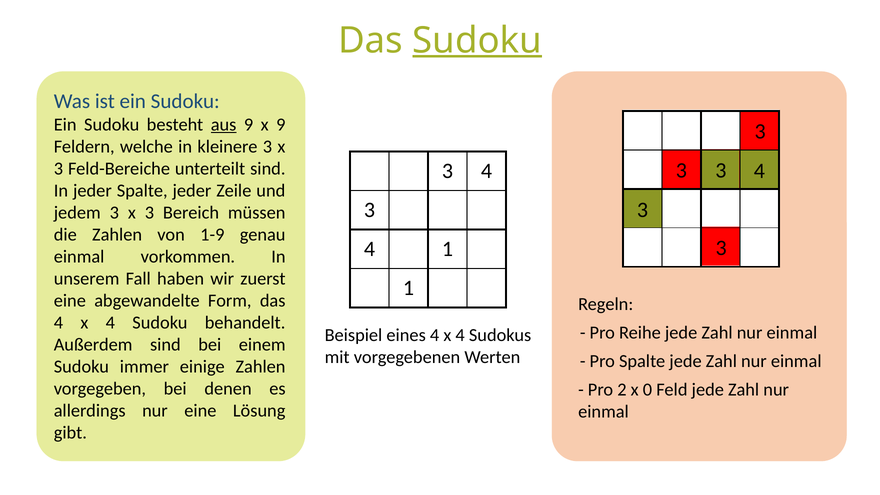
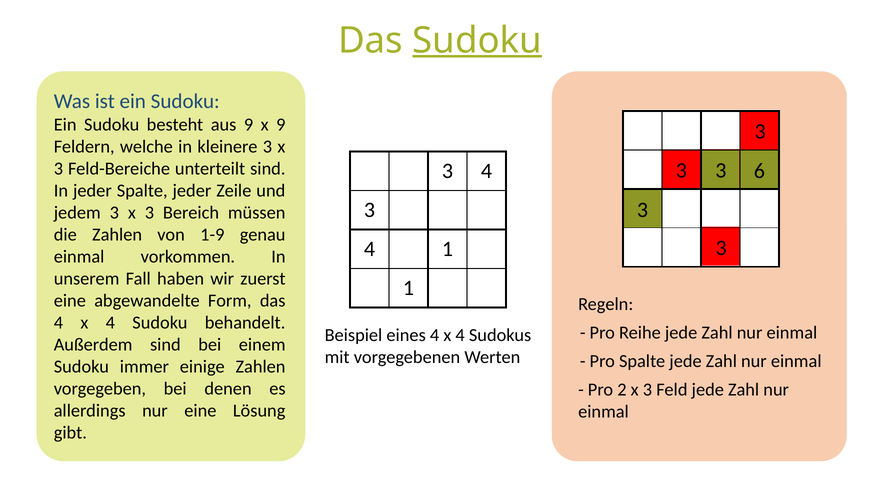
aus underline: present -> none (224, 125)
4: 4 -> 6 (759, 171)
2 x 0: 0 -> 3 (647, 390)
